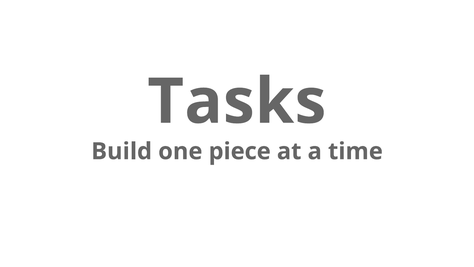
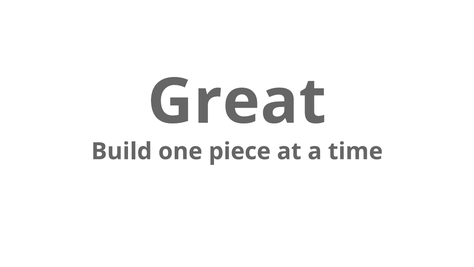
Tasks: Tasks -> Great (237, 102)
